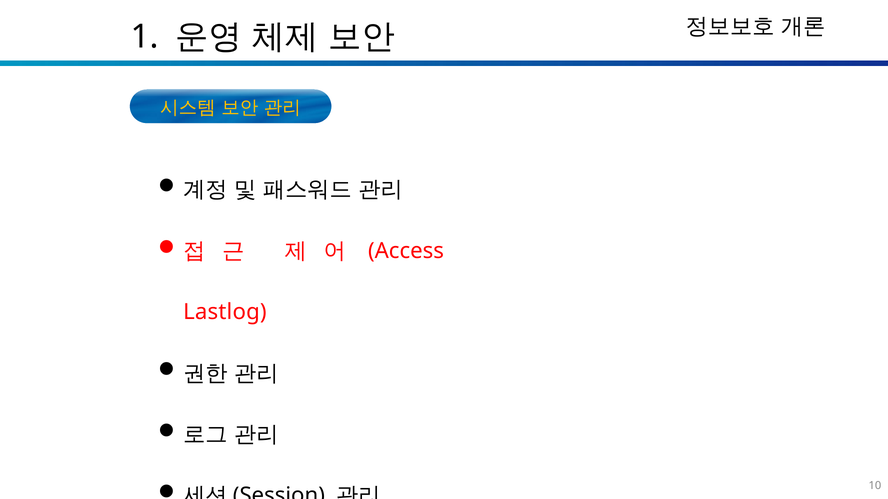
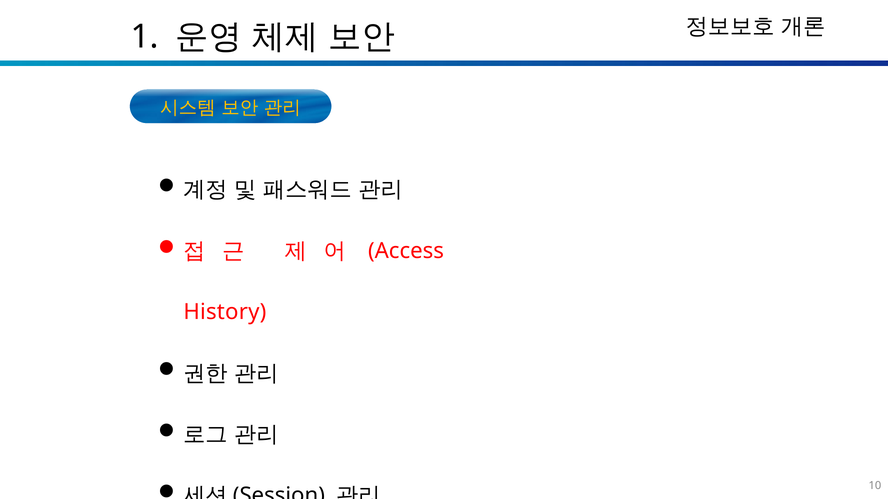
Lastlog: Lastlog -> History (225, 312)
